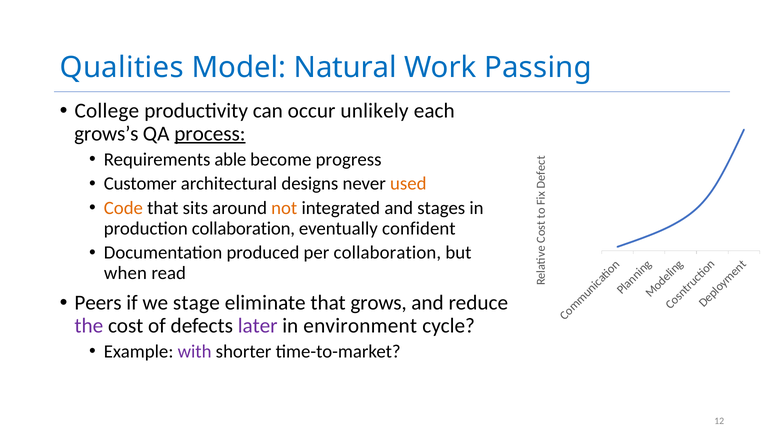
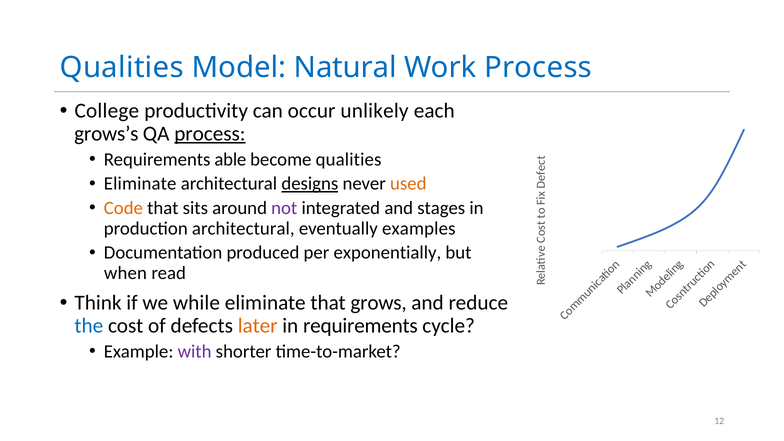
Work Passing: Passing -> Process (538, 67)
become progress: progress -> qualities (349, 159)
Customer: Customer -> Eliminate (140, 184)
designs underline: none -> present (310, 184)
not colour: orange -> purple (284, 208)
production collaboration: collaboration -> architectural (243, 228)
confident: confident -> examples (419, 228)
per collaboration: collaboration -> exponentially (387, 253)
Peers: Peers -> Think (98, 303)
stage: stage -> while (196, 303)
the colour: purple -> blue (89, 326)
later colour: purple -> orange (258, 326)
in environment: environment -> requirements (360, 326)
